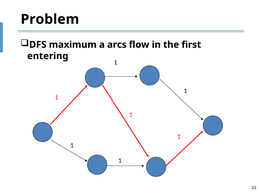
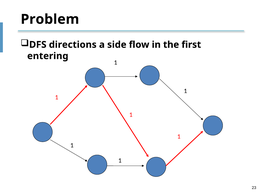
maximum: maximum -> directions (73, 45)
arcs: arcs -> side (117, 45)
